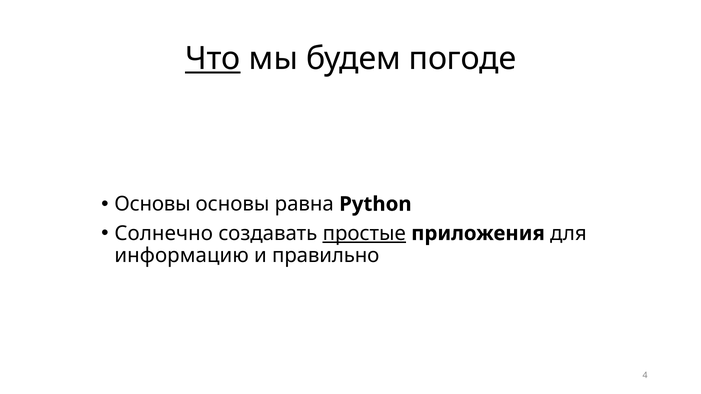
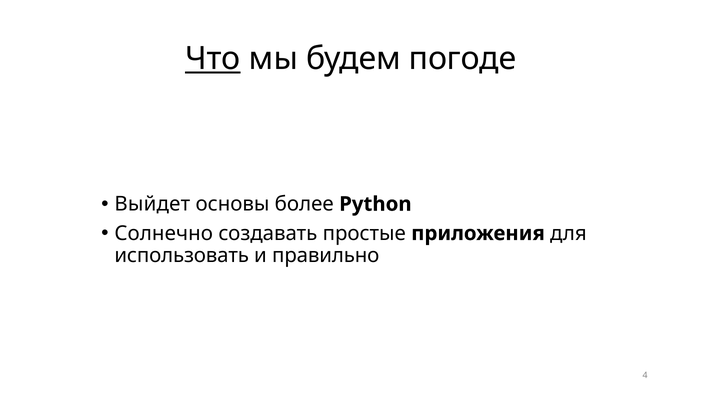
Основы: Основы -> Выйдет (152, 204)
равна: равна -> более (304, 204)
простые underline: present -> none (364, 234)
информацию: информацию -> использовать (182, 256)
